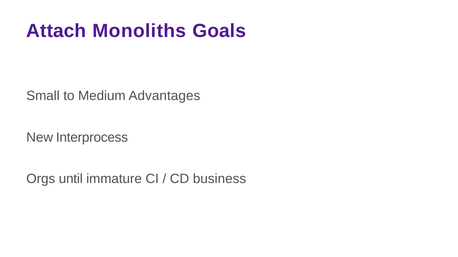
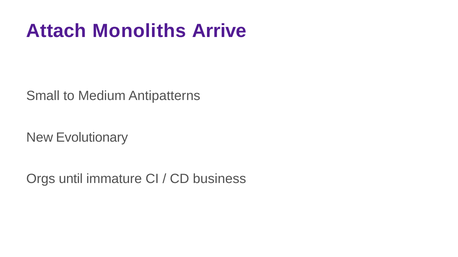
Goals: Goals -> Arrive (219, 31)
Advantages: Advantages -> Antipatterns (164, 96)
Interprocess: Interprocess -> Evolutionary (92, 138)
